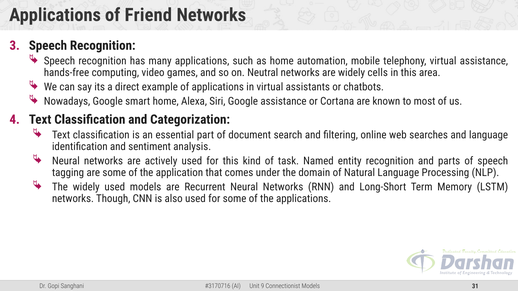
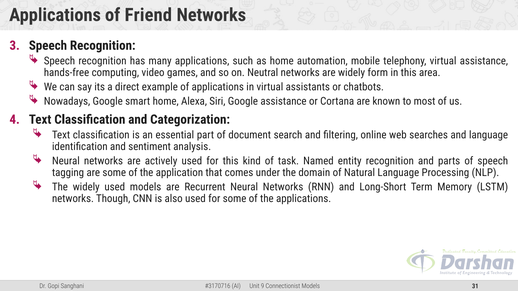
cells: cells -> form (378, 73)
